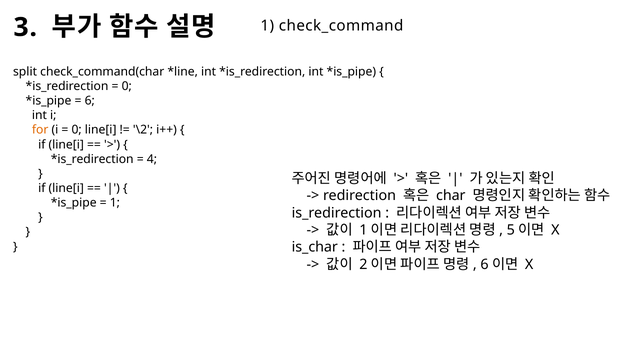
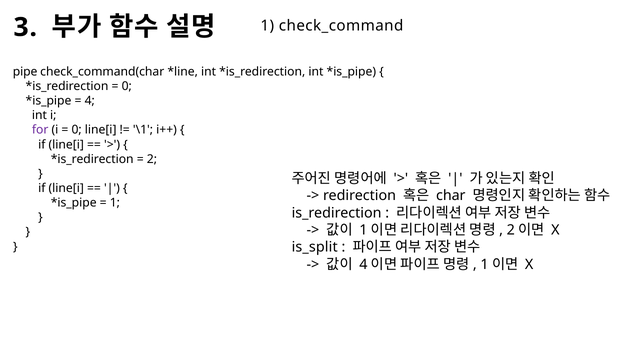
split: split -> pipe (25, 72)
6: 6 -> 4 (90, 101)
for colour: orange -> purple (40, 130)
\2: \2 -> \1 (143, 130)
4: 4 -> 2 (152, 159)
5: 5 -> 2 (511, 230)
is_char: is_char -> is_split (315, 247)
2: 2 -> 4 (363, 264)
6: 6 -> 1 (484, 264)
